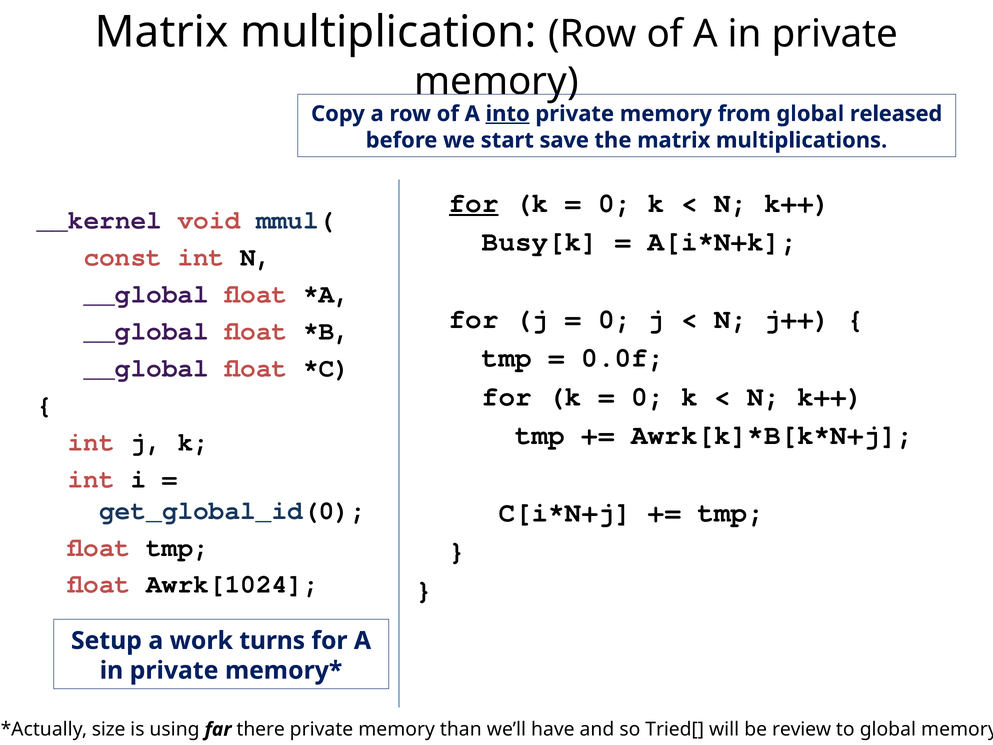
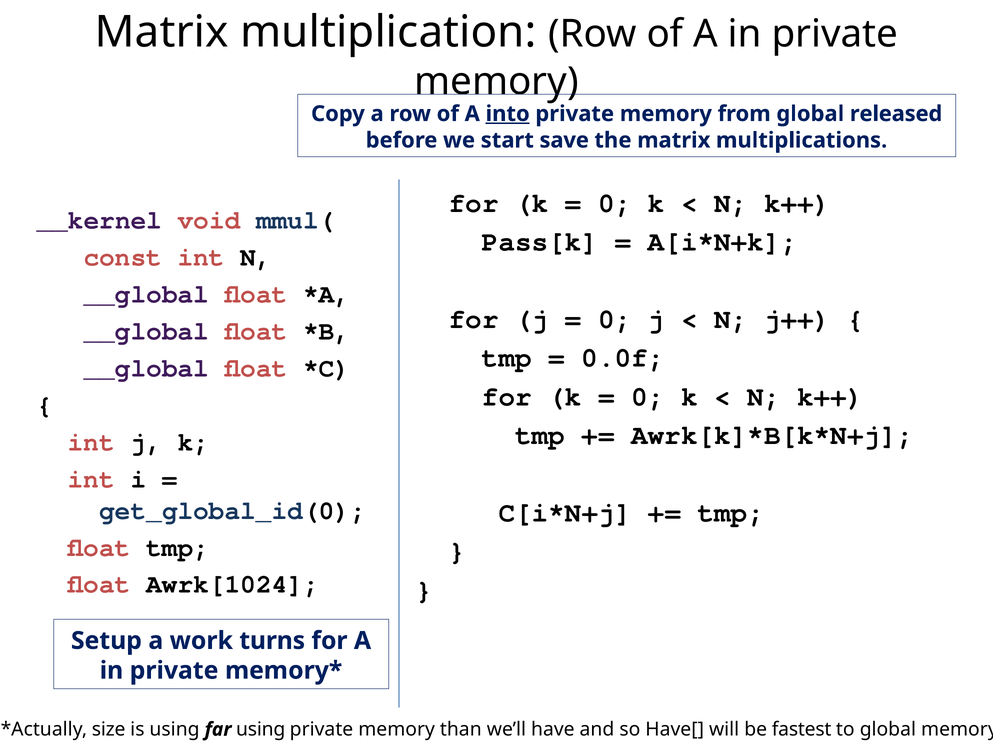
for underline: present -> none (474, 203)
Busy[k: Busy[k -> Pass[k (540, 242)
far there: there -> using (261, 729)
Tried[: Tried[ -> Have[ (675, 729)
review: review -> fastest (802, 729)
